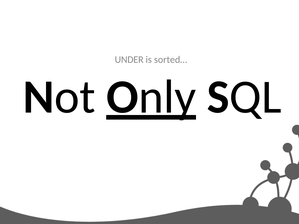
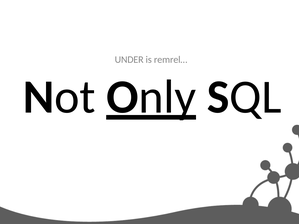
sorted…: sorted… -> remrel… (171, 60)
